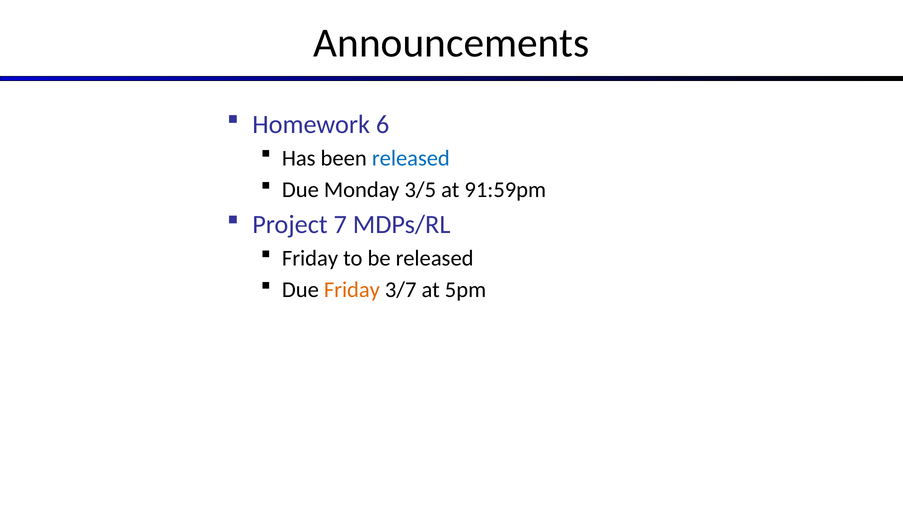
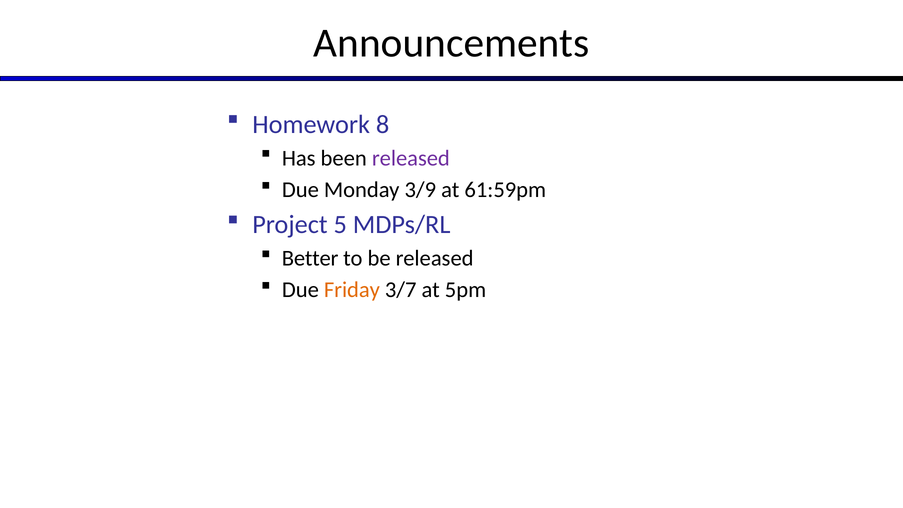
6: 6 -> 8 (383, 125)
released colour: blue -> purple (411, 158)
3/5: 3/5 -> 3/9 (420, 190)
91:59pm: 91:59pm -> 61:59pm (505, 190)
7: 7 -> 5 (340, 225)
Friday: Friday -> Better (310, 258)
